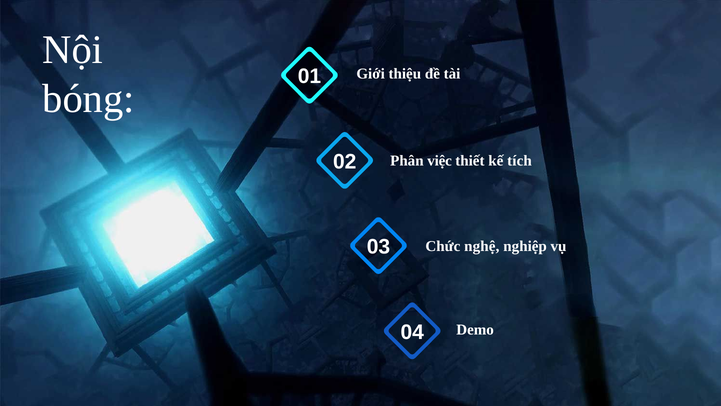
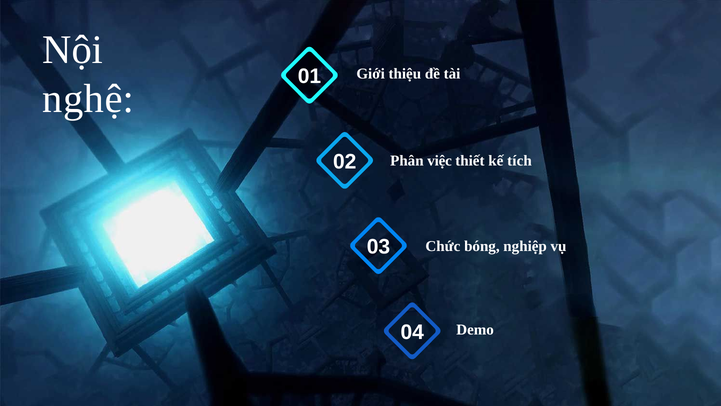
bóng: bóng -> nghệ (88, 99)
nghệ: nghệ -> bóng (482, 246)
